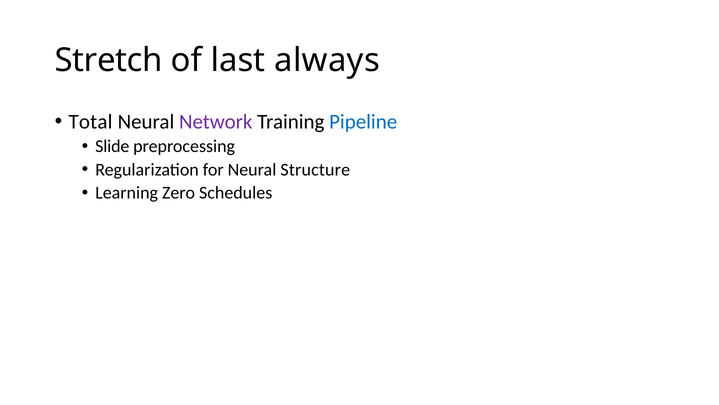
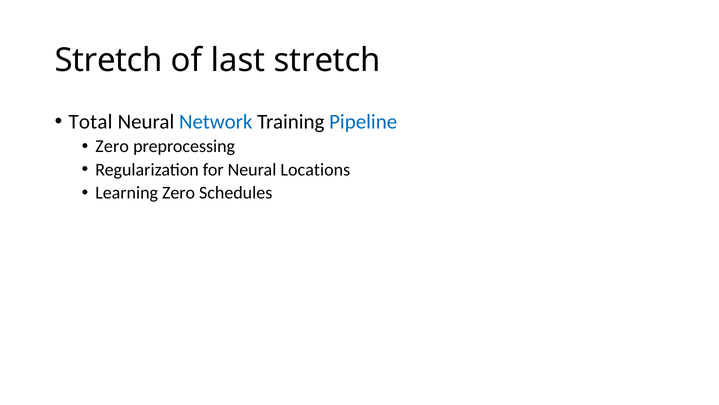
last always: always -> stretch (327, 60)
Network colour: purple -> blue (216, 122)
Slide: Slide -> Zero (112, 146)
Structure: Structure -> Locations (315, 169)
